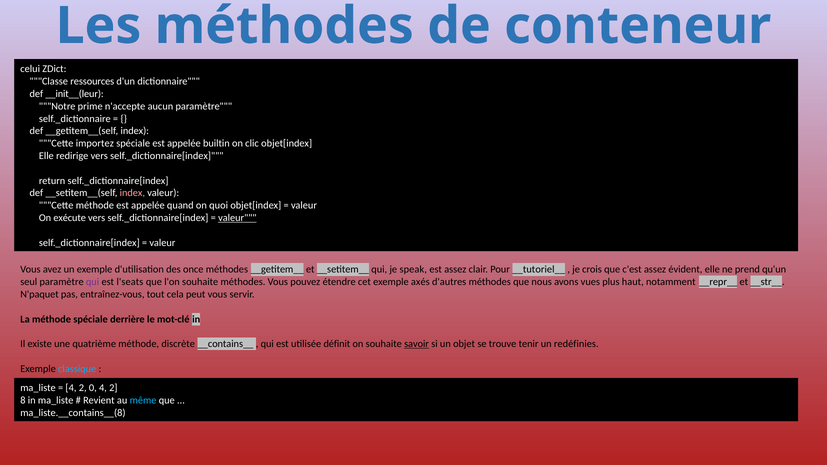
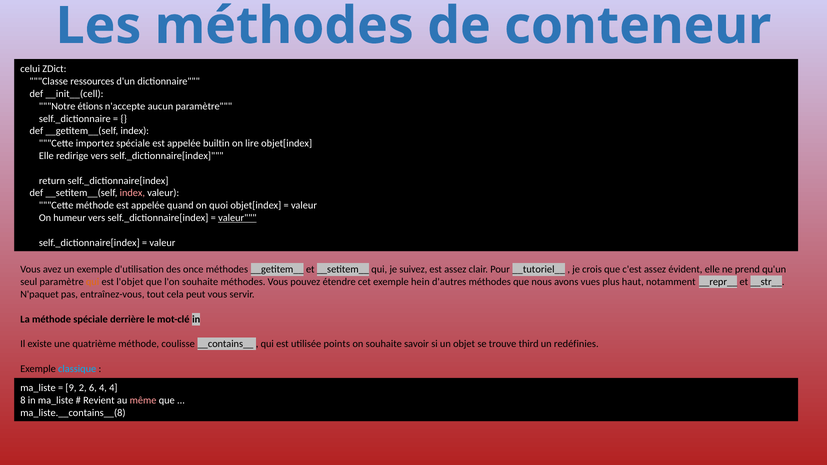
__init__(leur: __init__(leur -> __init__(cell (75, 94)
prime: prime -> étions (90, 106)
clic: clic -> lire (252, 144)
exécute: exécute -> humeur (70, 218)
speak: speak -> suivez (413, 270)
qui colour: purple -> orange (93, 282)
l'seats: l'seats -> l'objet (130, 282)
axés: axés -> hein (420, 282)
discrète: discrète -> coulisse (178, 344)
définit: définit -> points (337, 344)
savoir underline: present -> none (417, 344)
tenir: tenir -> third (529, 344)
4: 4 -> 9 (71, 388)
0: 0 -> 6 (93, 388)
2: 2 -> 4 (113, 388)
même colour: light blue -> pink (143, 400)
